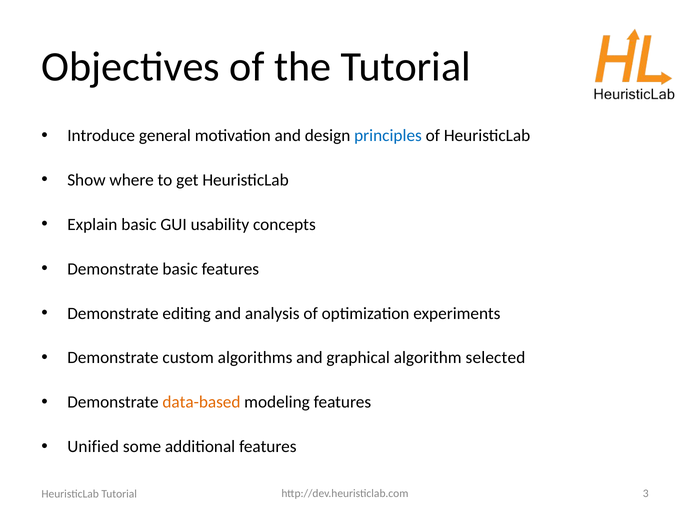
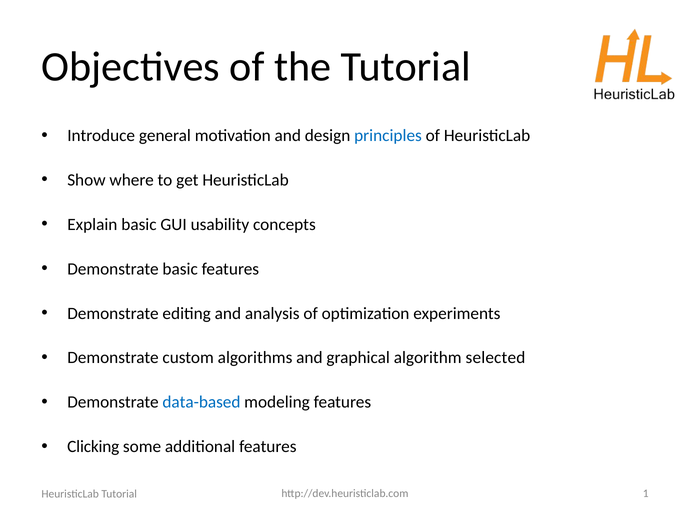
data-based colour: orange -> blue (201, 403)
Unified: Unified -> Clicking (93, 447)
3: 3 -> 1 (646, 494)
